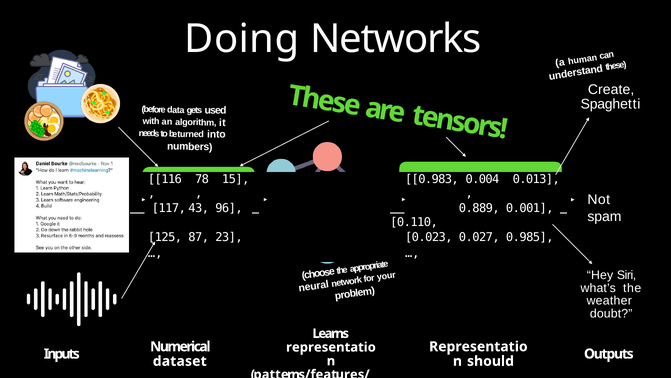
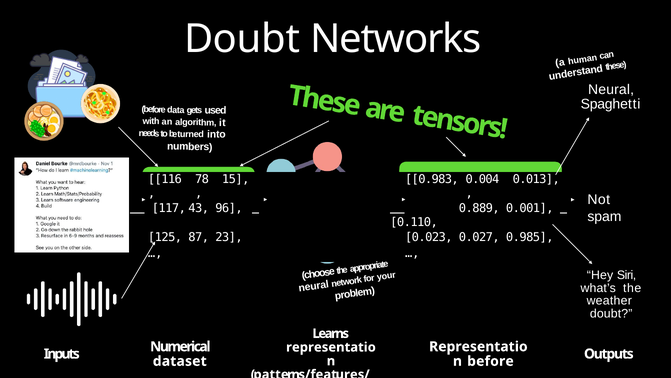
Doing: Doing -> Doubt (242, 39)
Create: Create -> Neural (611, 89)
should: should -> before (490, 361)
